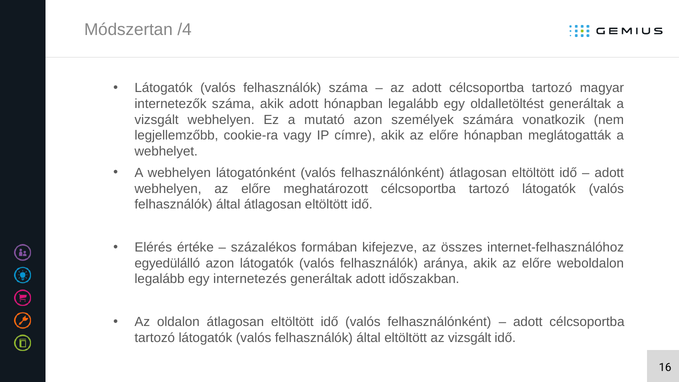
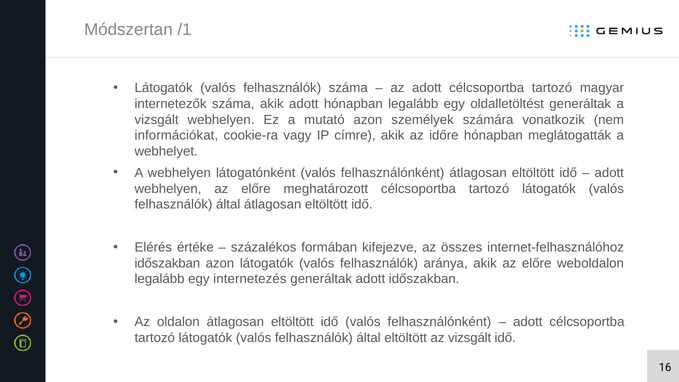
/4: /4 -> /1 (185, 30)
legjellemzőbb: legjellemzőbb -> információkat (176, 135)
címre akik az előre: előre -> időre (444, 135)
egyedülálló: egyedülálló -> időszakban (167, 263)
